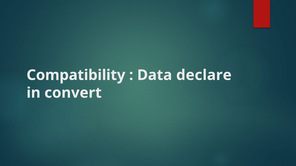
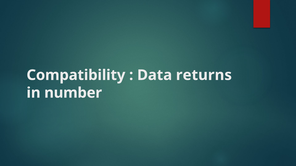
declare: declare -> returns (204, 75)
convert: convert -> number (73, 93)
